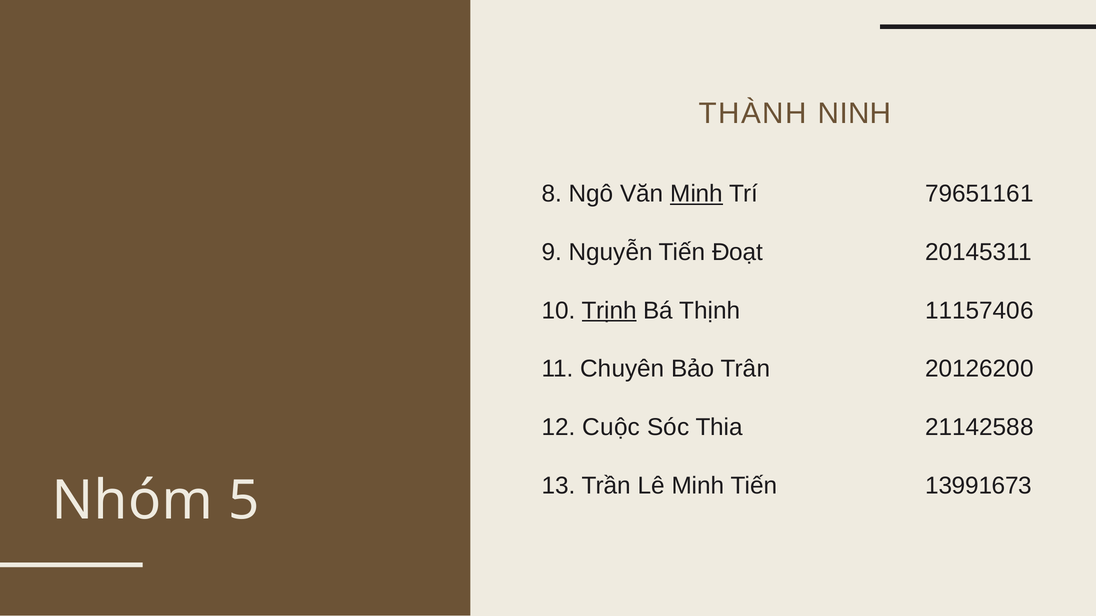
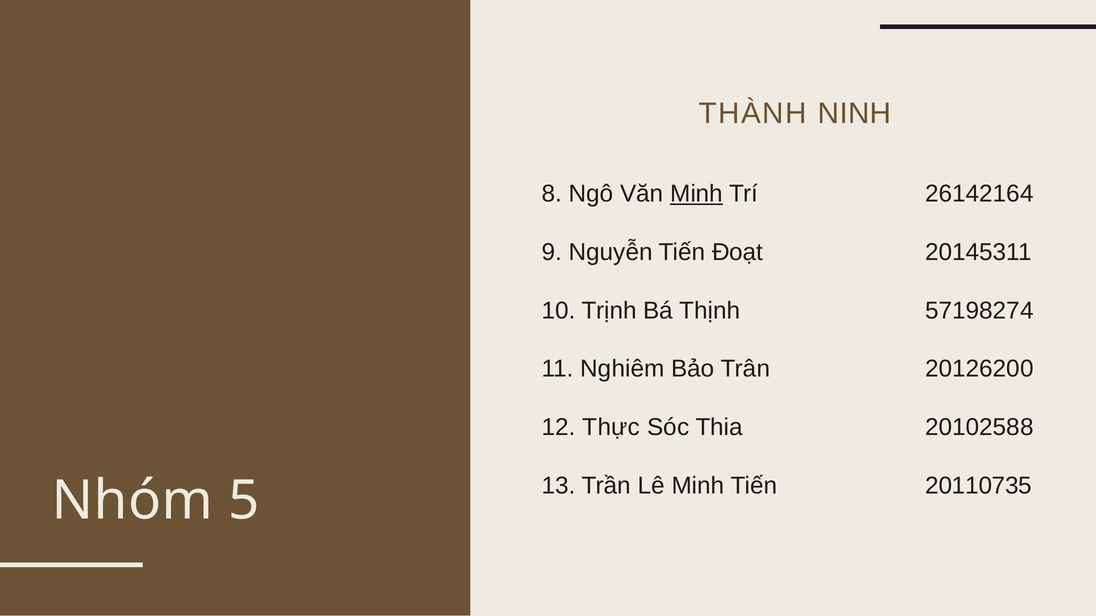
79651161: 79651161 -> 26142164 (979, 194)
Trịnh underline: present -> none (609, 311)
11157406: 11157406 -> 57198274 (979, 311)
Chuyên: Chuyên -> Nghiêm (622, 369)
Cuộc: Cuộc -> Thực (611, 428)
21142588: 21142588 -> 20102588 (979, 428)
13991673: 13991673 -> 20110735 (979, 486)
